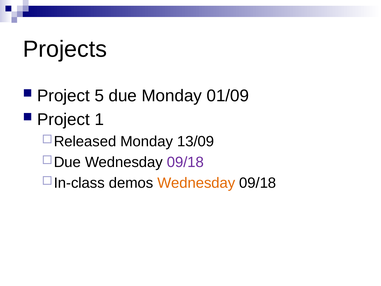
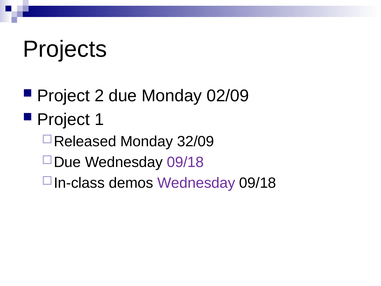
5: 5 -> 2 (99, 96)
01/09: 01/09 -> 02/09 (228, 96)
13/09: 13/09 -> 32/09 (196, 141)
Wednesday colour: orange -> purple (196, 183)
